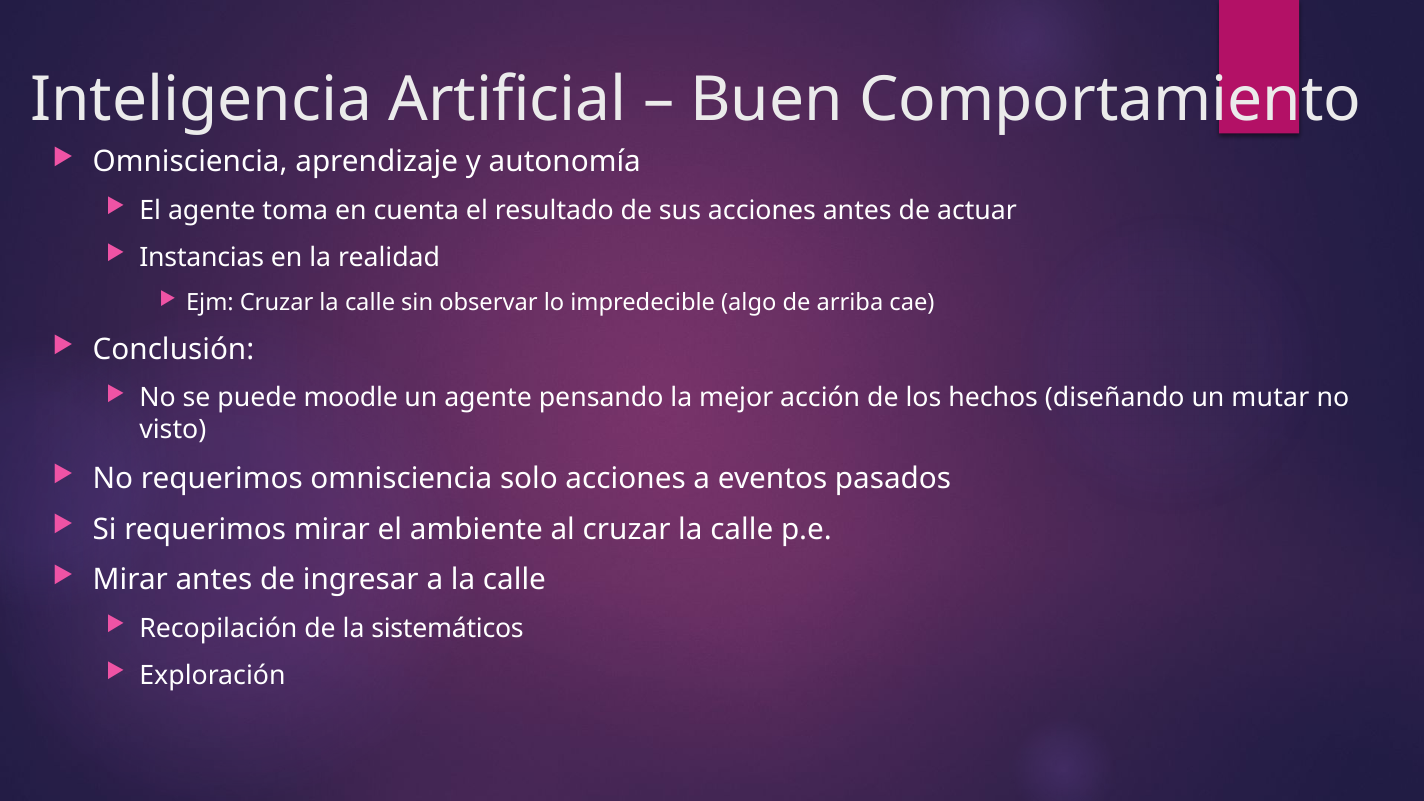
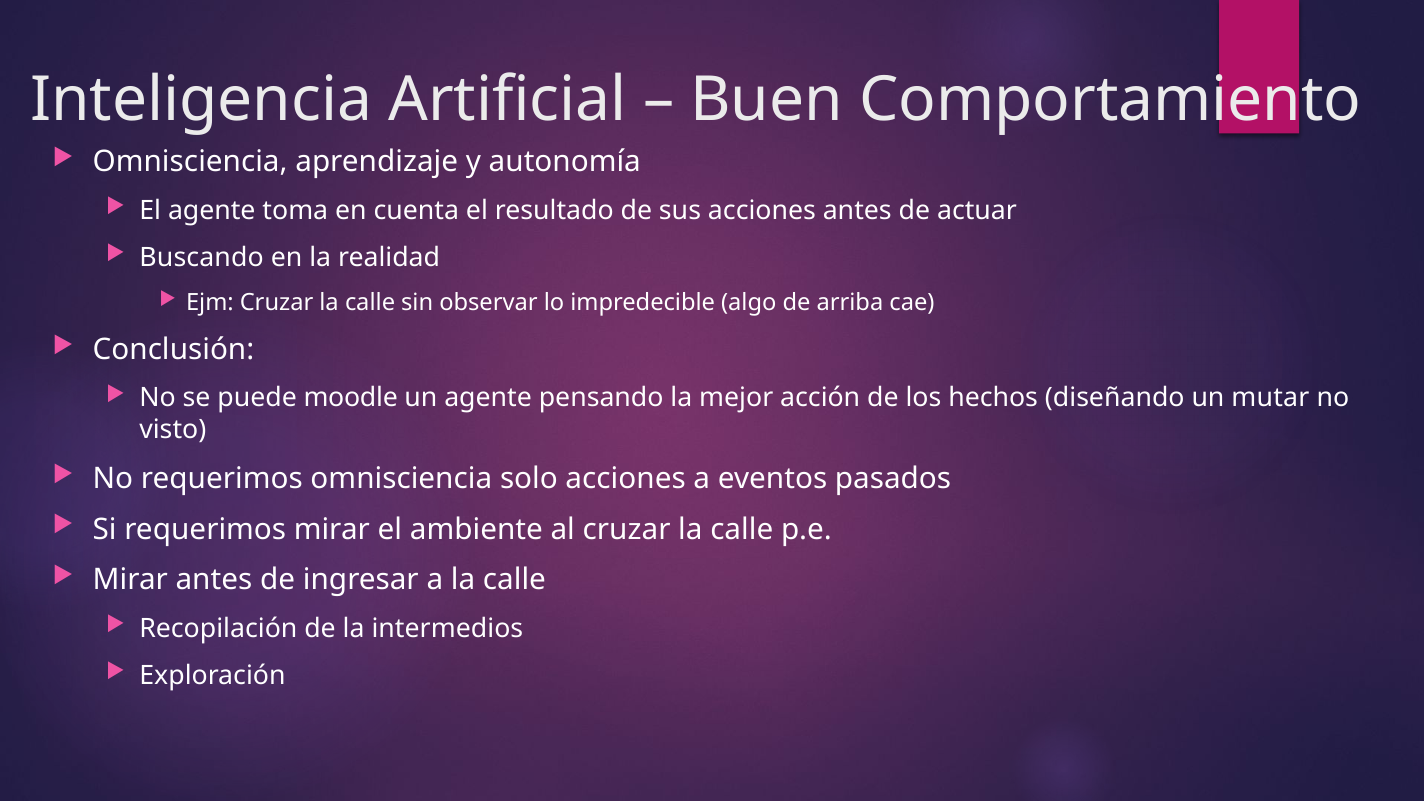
Instancias: Instancias -> Buscando (202, 257)
sistemáticos: sistemáticos -> intermedios (447, 628)
